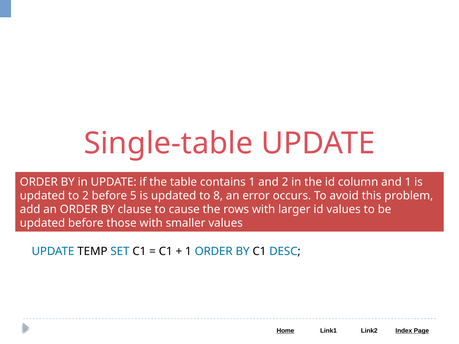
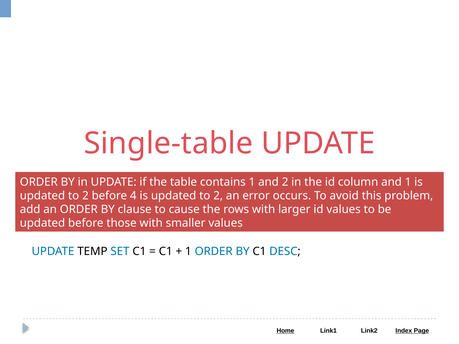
5: 5 -> 4 (133, 196)
8: 8 -> 2 (218, 196)
